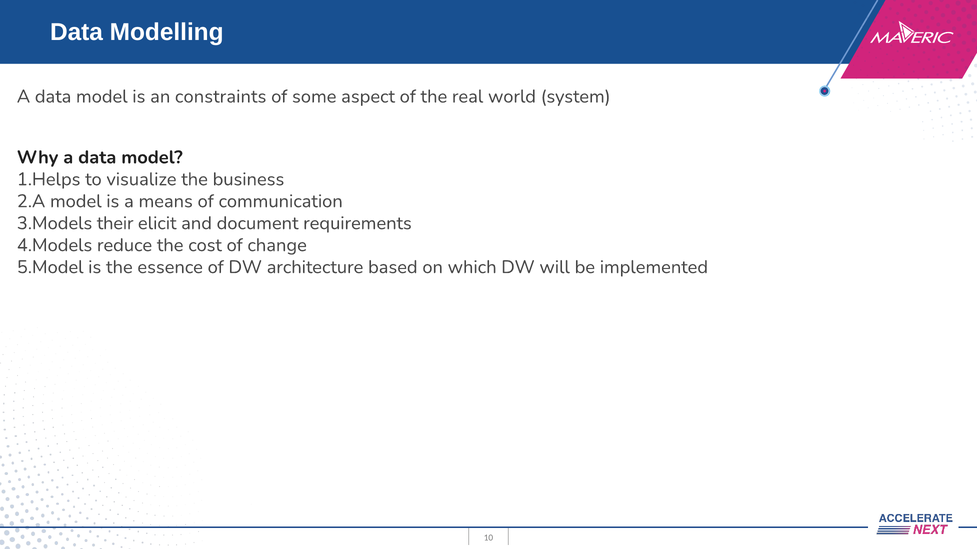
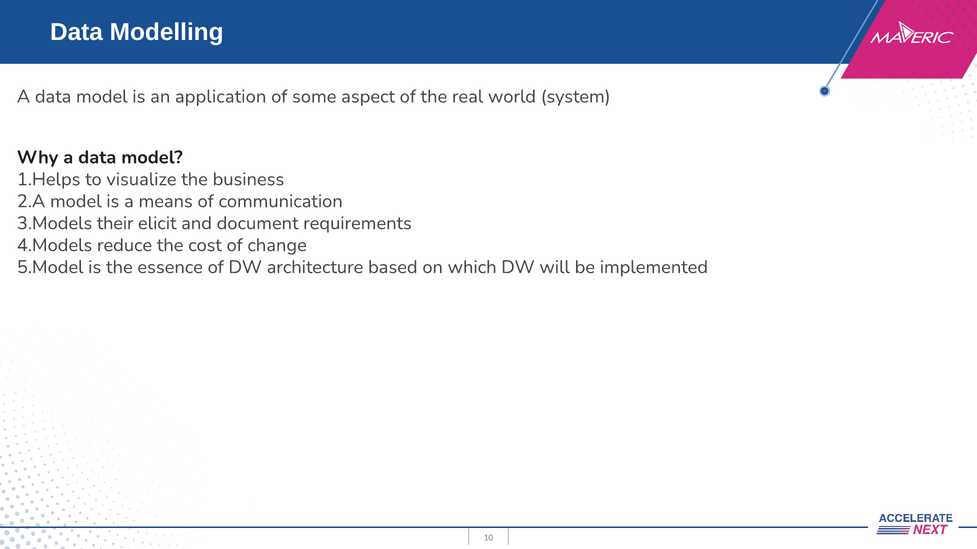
constraints: constraints -> application (221, 97)
